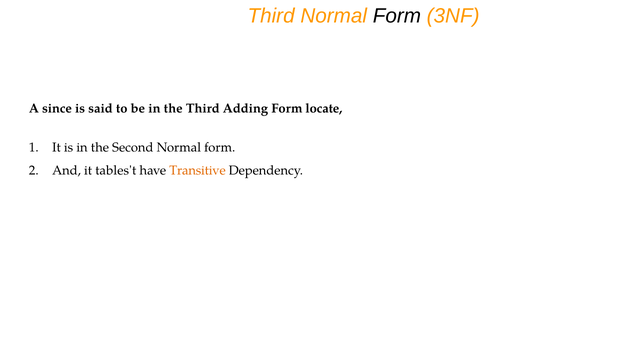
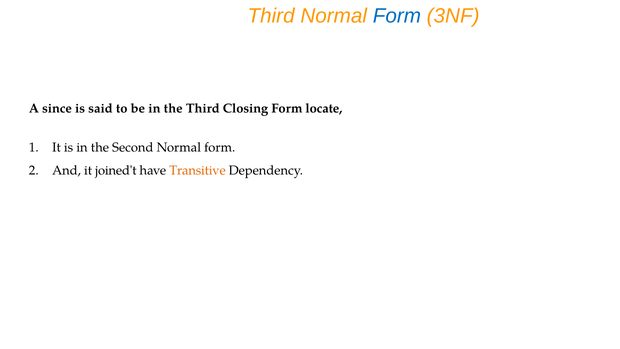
Form colour: black -> blue (397, 16)
Adding: Adding -> Closing (246, 108)
tables't: tables't -> joined't (116, 170)
